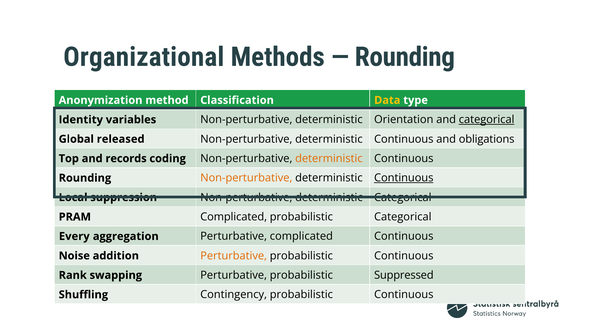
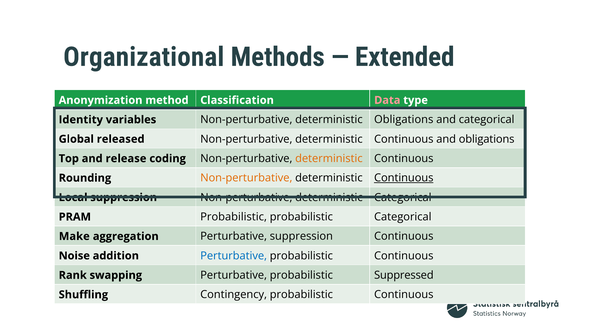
Rounding: Rounding -> Extended (405, 57)
Data colour: yellow -> pink (387, 100)
deterministic Orientation: Orientation -> Obligations (404, 120)
categorical underline: present -> none (487, 120)
records: records -> release (126, 159)
PRAM Complicated: Complicated -> Probabilistic (234, 217)
Every: Every -> Make (74, 237)
Perturbative complicated: complicated -> suppression (301, 237)
Perturbative colour: orange -> blue (234, 256)
